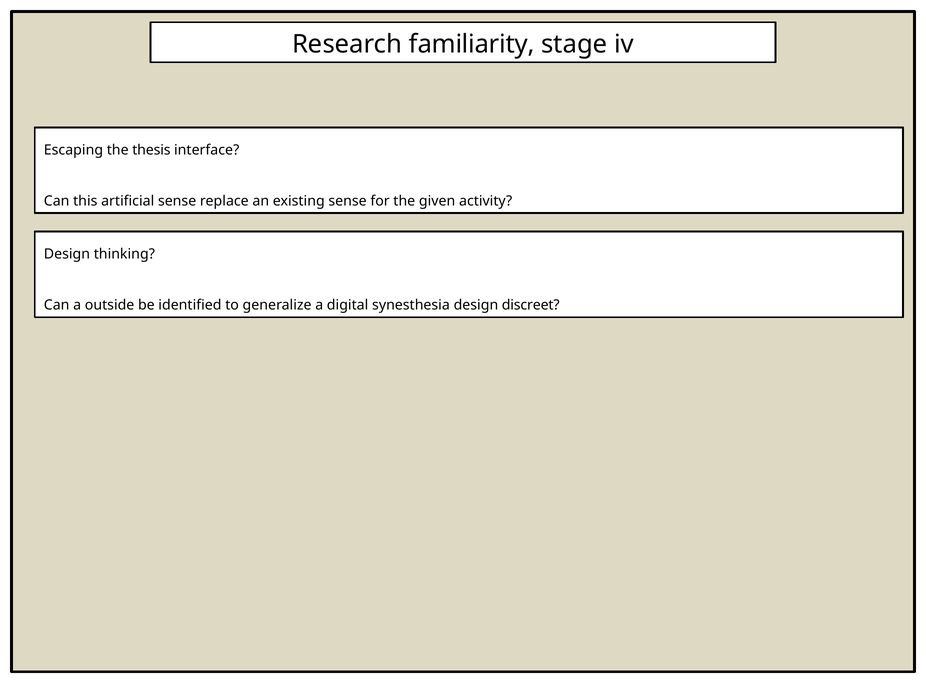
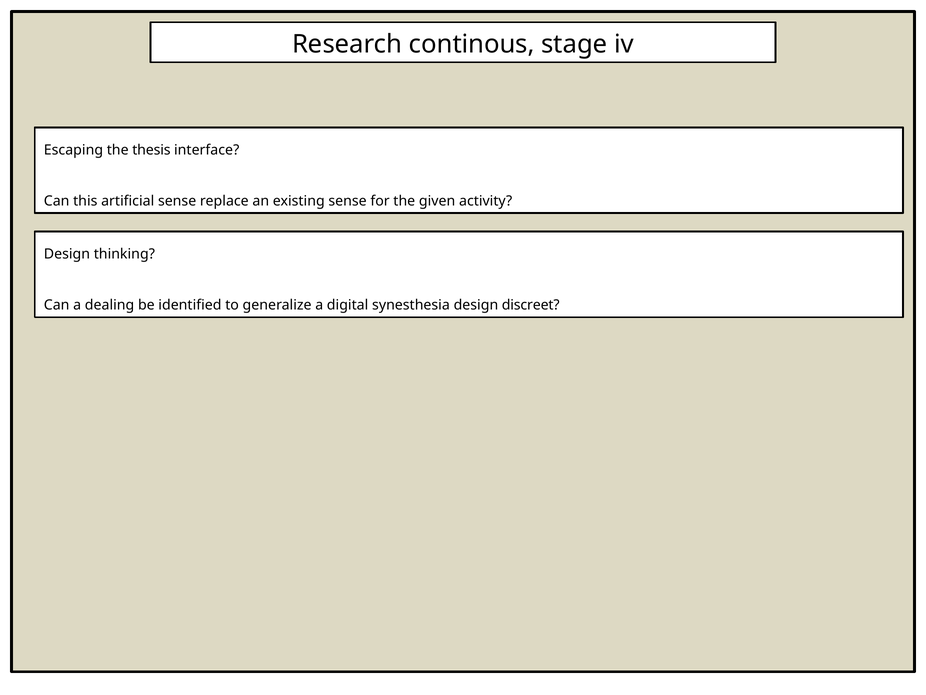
familiarity: familiarity -> continous (472, 44)
outside: outside -> dealing (110, 305)
